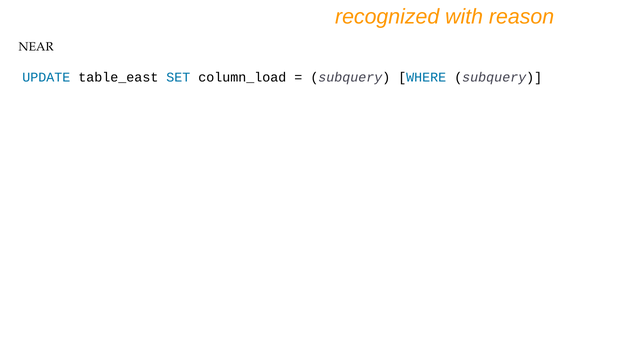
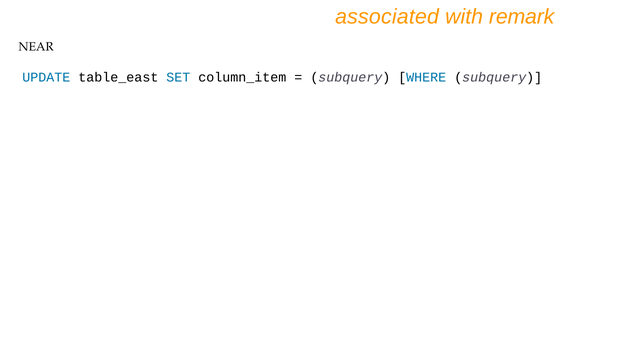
recognized: recognized -> associated (387, 17)
reason: reason -> remark (522, 17)
column_load: column_load -> column_item (242, 77)
